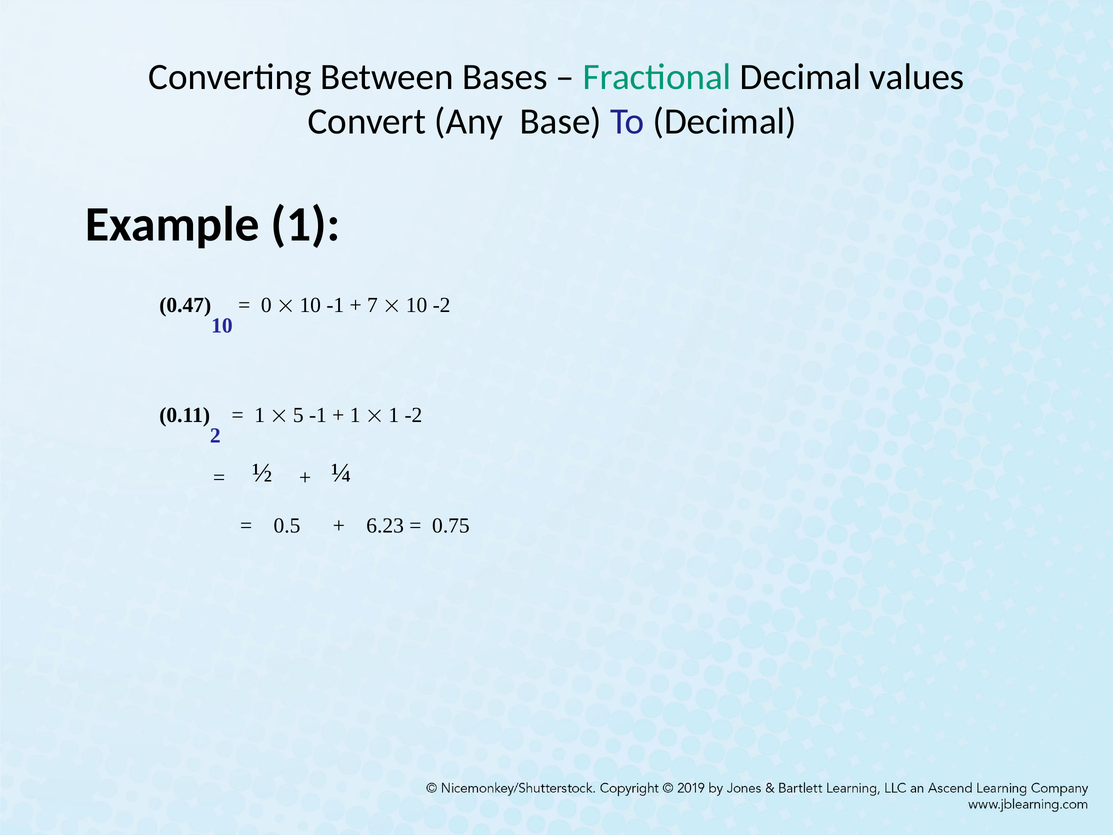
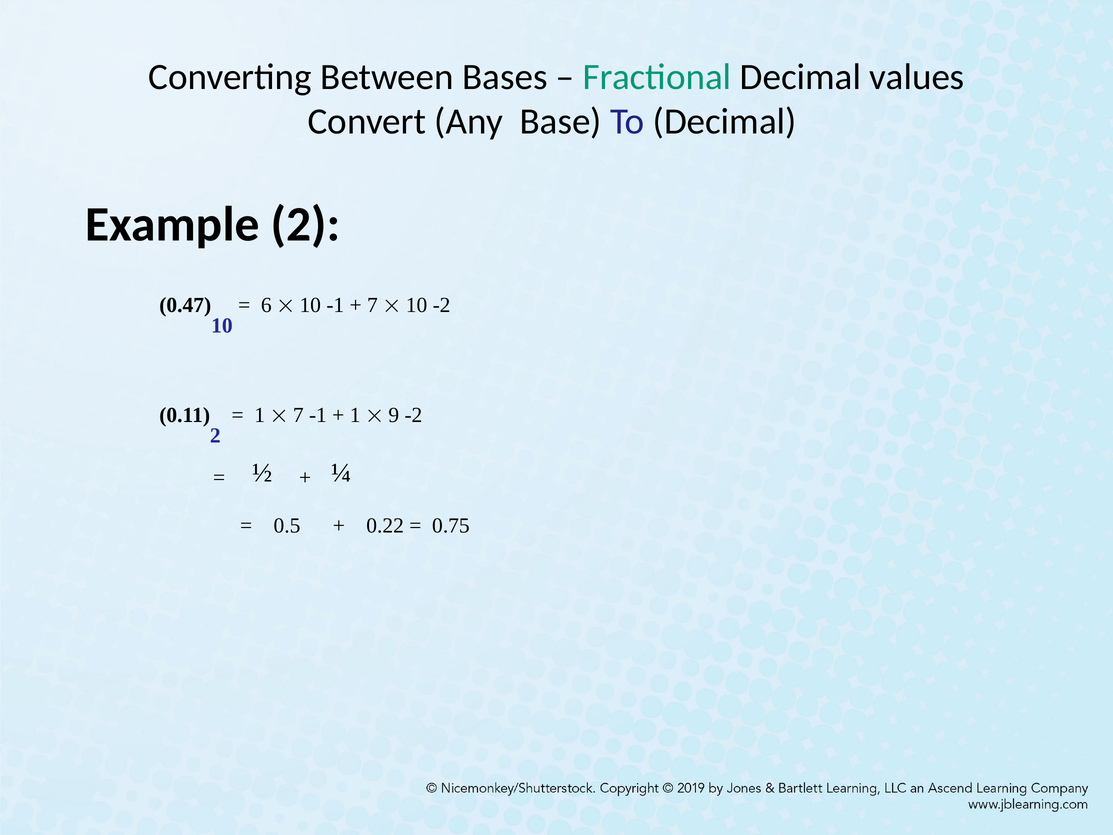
Example 1: 1 -> 2 (306, 224)
0: 0 -> 6 (266, 305)
5: 5 -> 7 (298, 415)
1: 1 -> 9 (394, 415)
6.23: 6.23 -> 0.22 (385, 526)
